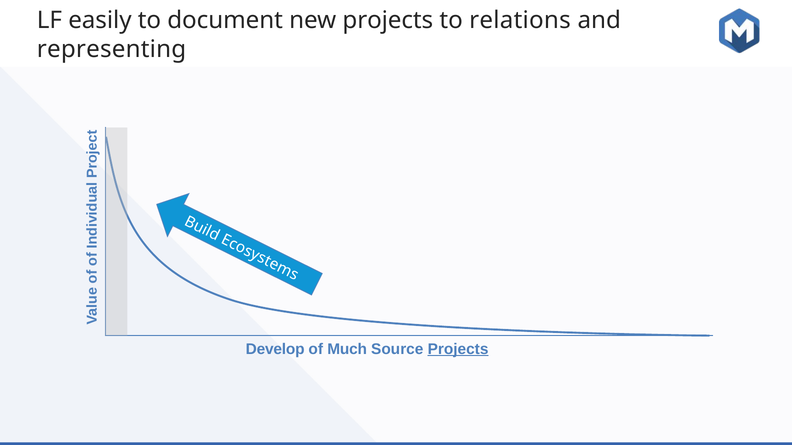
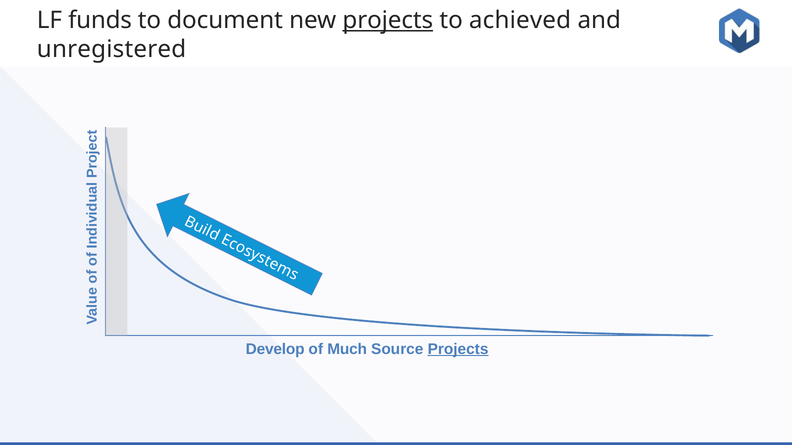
easily: easily -> funds (100, 20)
projects underline: none -> present (388, 20)
relations: relations -> achieved (520, 20)
representing: representing -> unregistered (112, 49)
